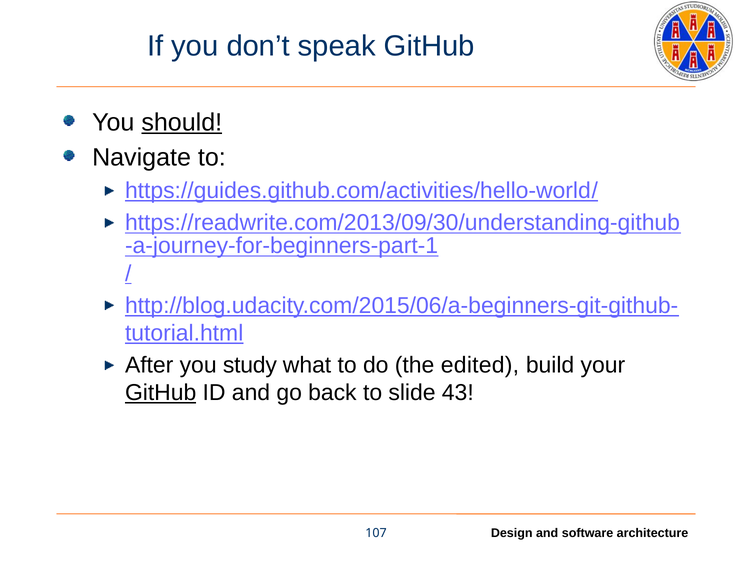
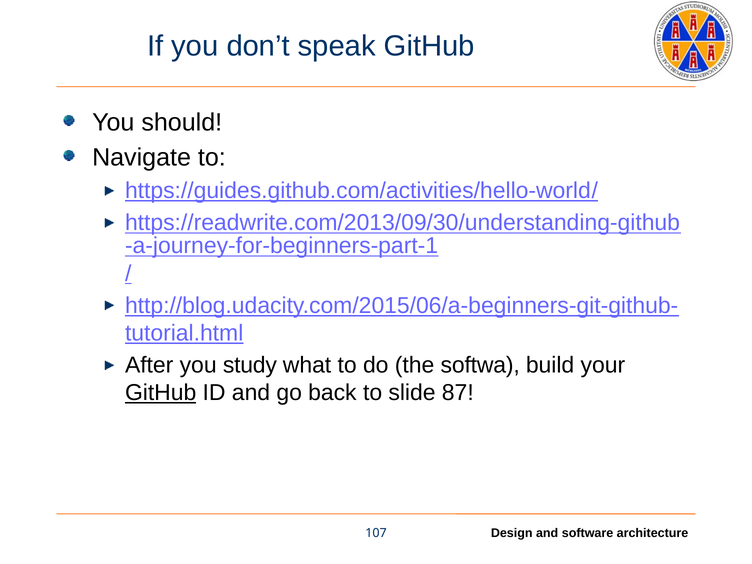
should underline: present -> none (182, 122)
edited: edited -> softwa (480, 365)
43: 43 -> 87 (458, 393)
